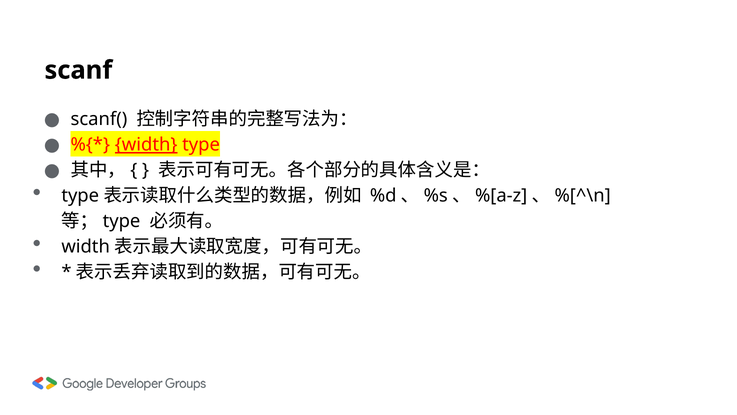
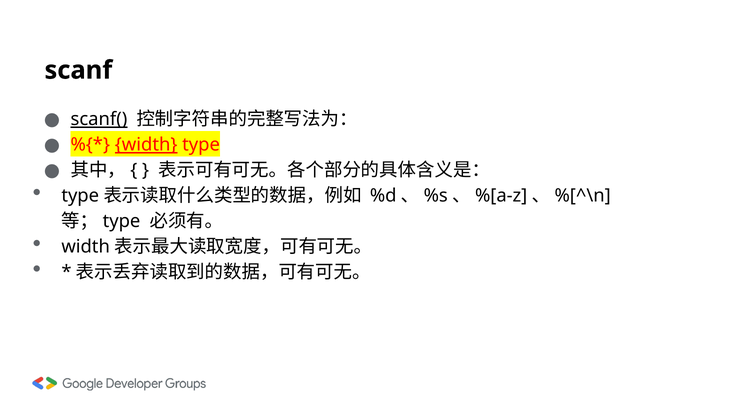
scanf( underline: none -> present (99, 119)
